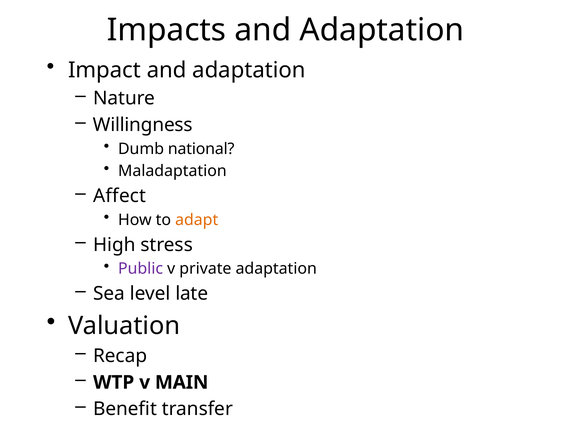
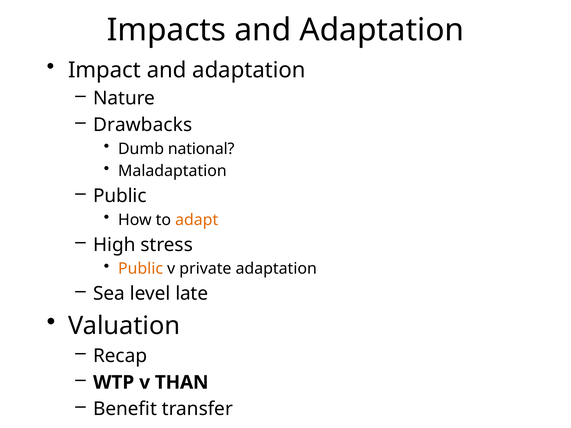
Willingness: Willingness -> Drawbacks (143, 125)
Affect: Affect -> Public (120, 196)
Public colour: purple -> orange (141, 269)
MAIN: MAIN -> THAN (182, 383)
